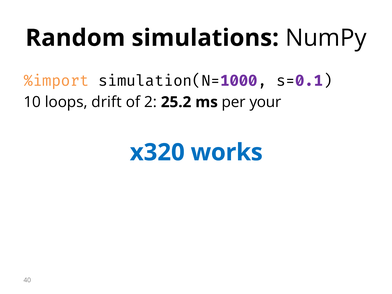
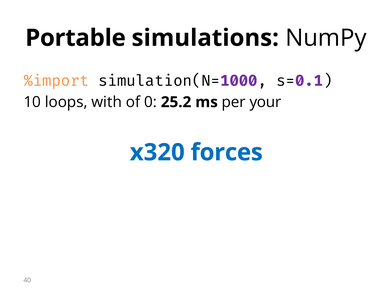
Random: Random -> Portable (75, 38)
drift: drift -> with (107, 102)
2: 2 -> 0 (150, 102)
works: works -> forces (227, 152)
